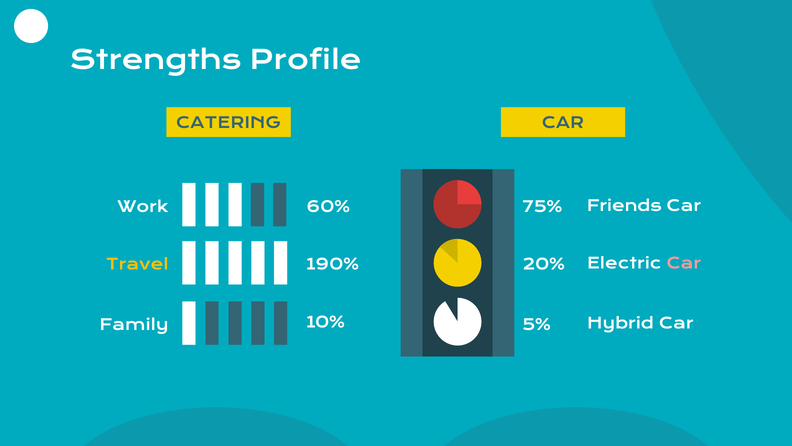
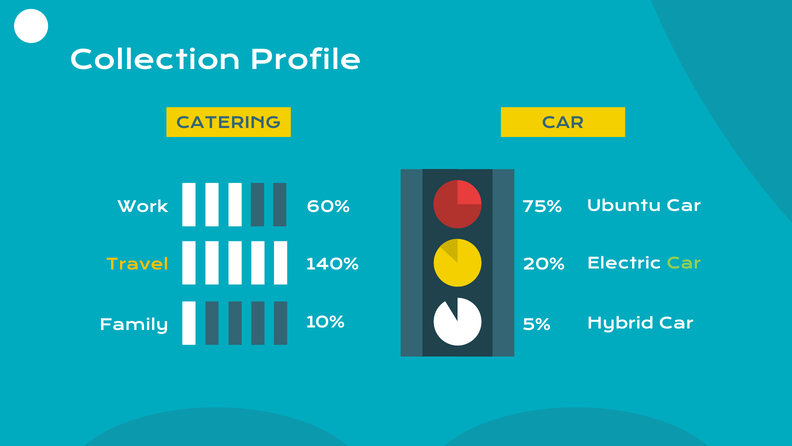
Strengths: Strengths -> Collection (155, 60)
Friends: Friends -> Ubuntu (624, 206)
Car colour: pink -> light green (684, 263)
190%: 190% -> 140% (332, 265)
